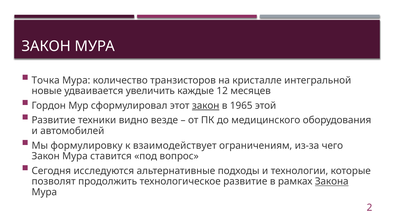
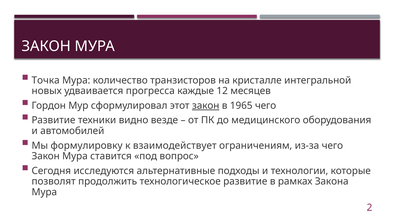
новые: новые -> новых (47, 91)
увеличить: увеличить -> прогресса (150, 91)
1965 этой: этой -> чего (266, 105)
Закона underline: present -> none (332, 181)
